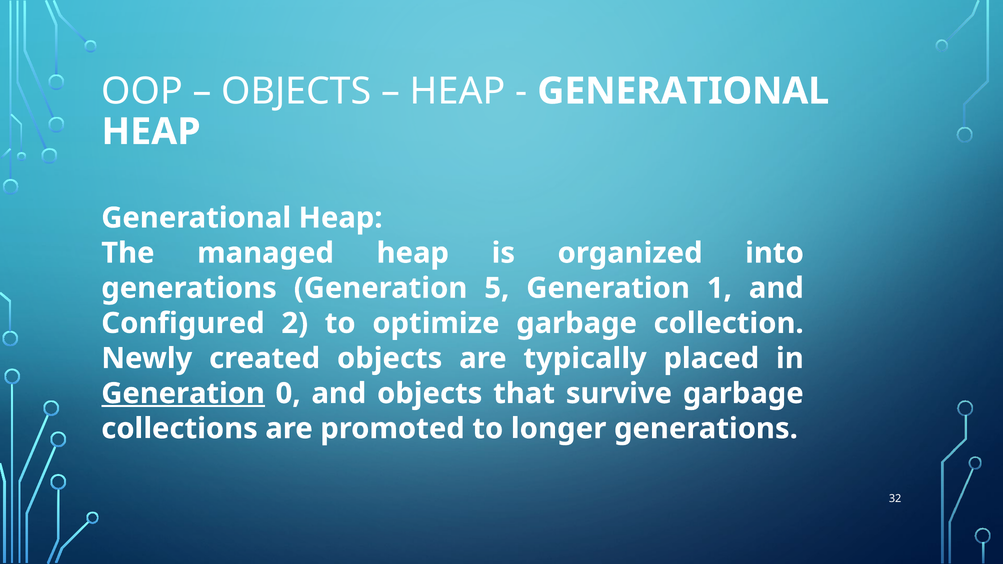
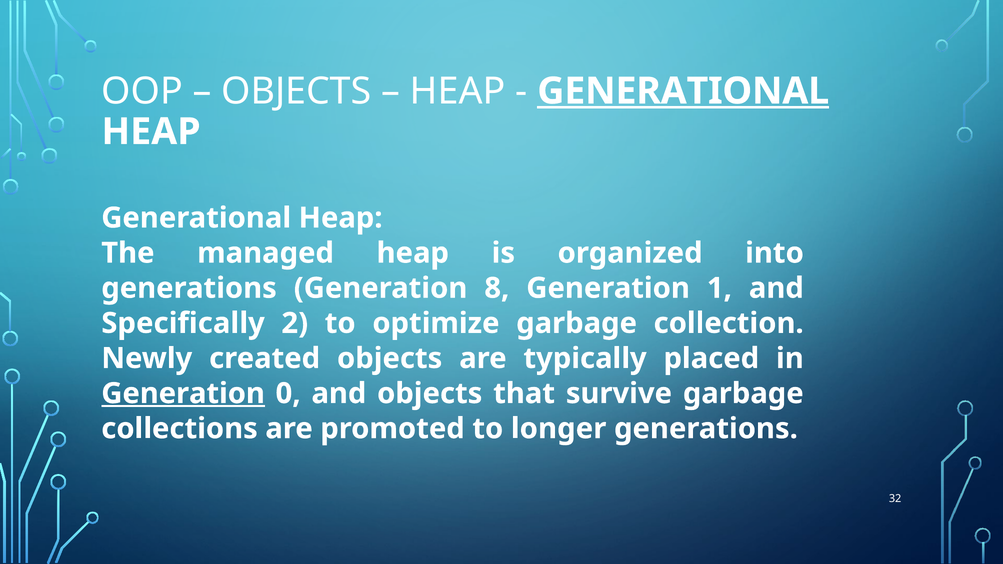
GENERATIONAL underline: none -> present (683, 91)
5: 5 -> 8 (497, 288)
Configured: Configured -> Specifically (183, 323)
